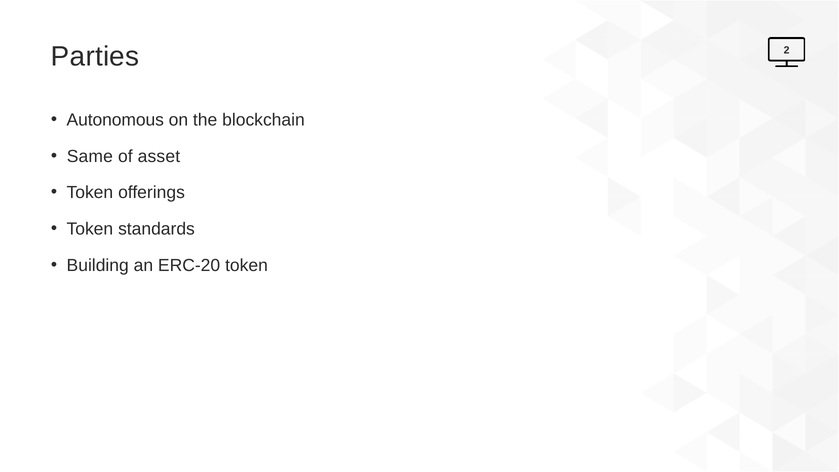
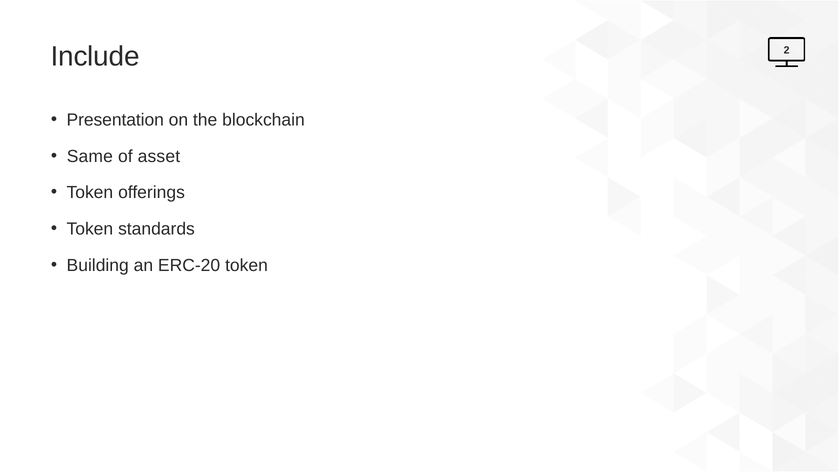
Parties: Parties -> Include (95, 56)
Autonomous: Autonomous -> Presentation (115, 120)
